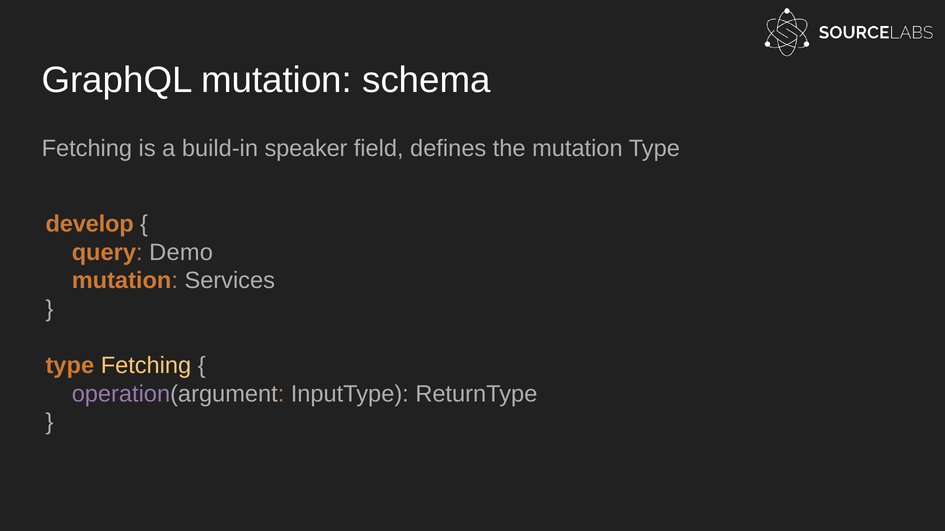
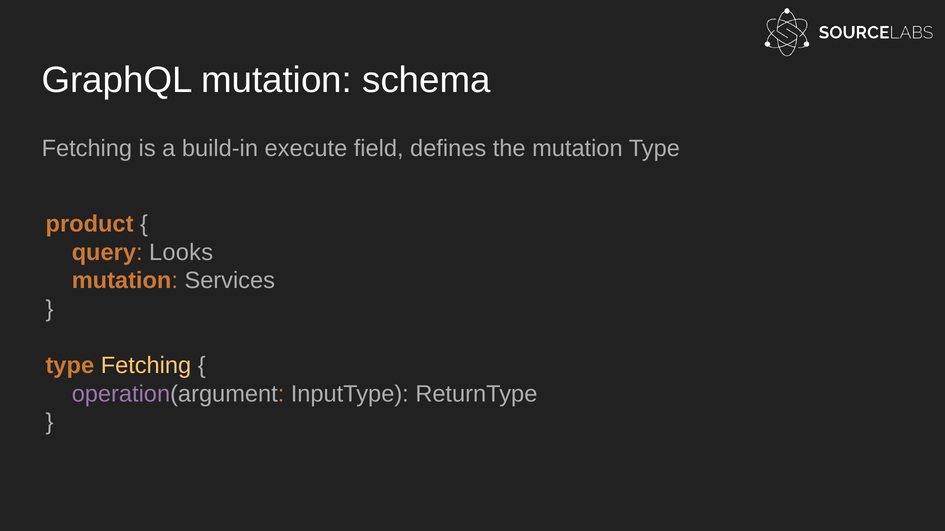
speaker: speaker -> execute (306, 149)
develop: develop -> product (90, 224)
Demo: Demo -> Looks (181, 252)
